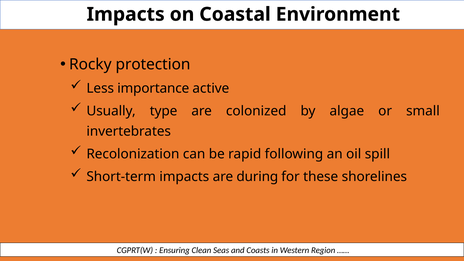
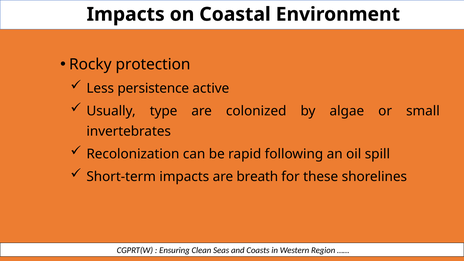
importance: importance -> persistence (153, 88)
during: during -> breath (257, 177)
